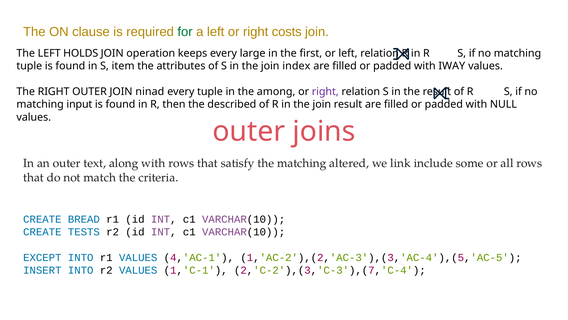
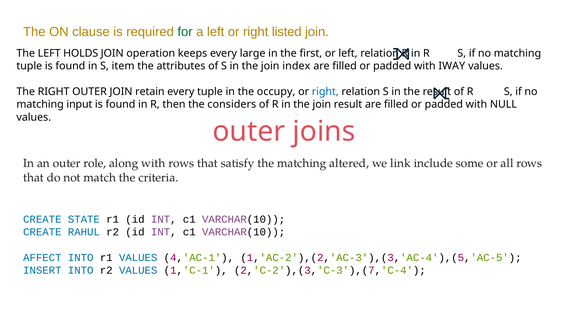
costs: costs -> listed (287, 32)
ninad: ninad -> retain (150, 92)
among: among -> occupy (276, 92)
right colour: purple -> blue (325, 92)
described: described -> considers (232, 104)
text: text -> role (95, 163)
BREAD: BREAD -> STATE (84, 219)
TESTS: TESTS -> RAHUL (84, 232)
EXCEPT: EXCEPT -> AFFECT (42, 257)
